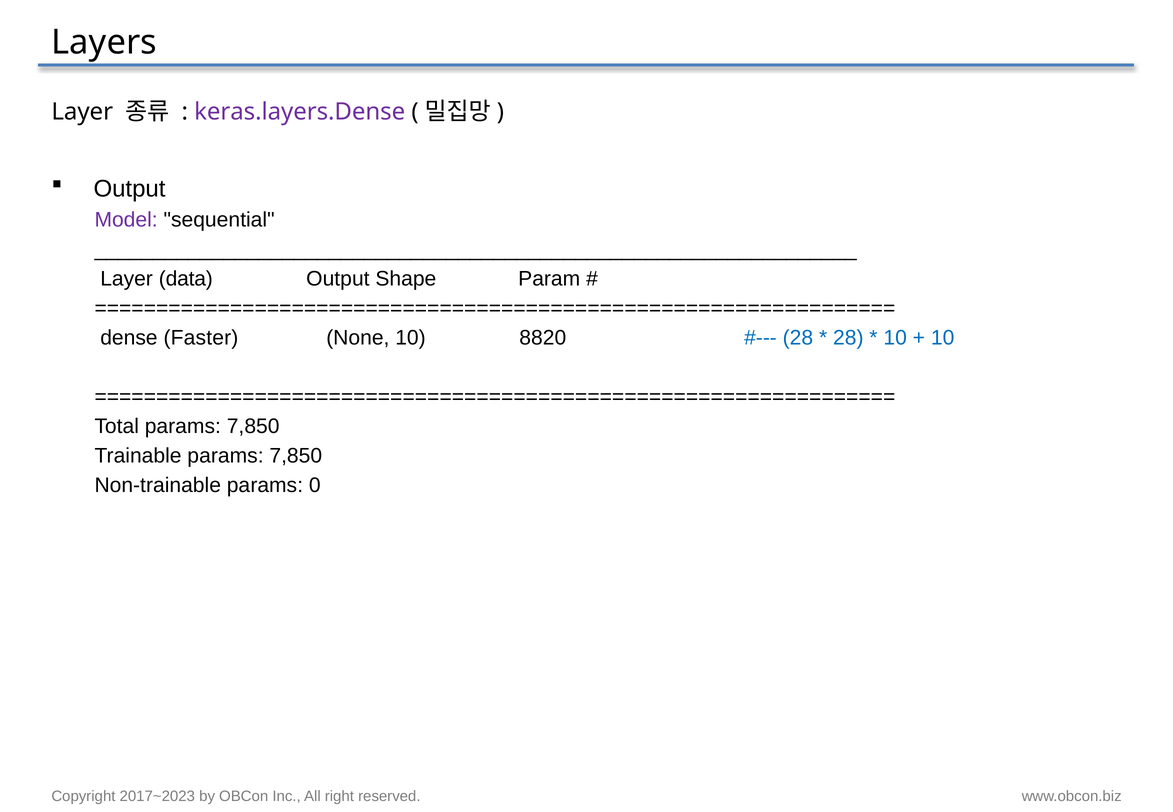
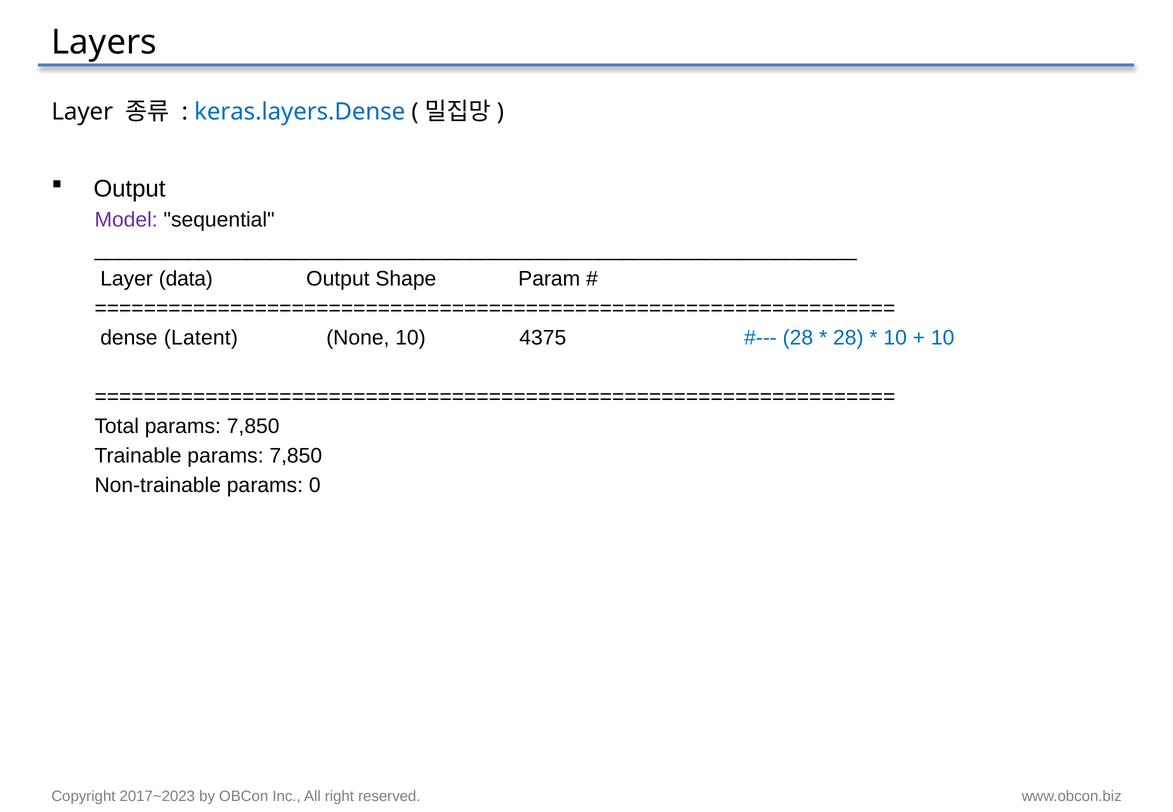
keras.layers.Dense colour: purple -> blue (300, 112)
Faster: Faster -> Latent (201, 338)
8820: 8820 -> 4375 (543, 338)
